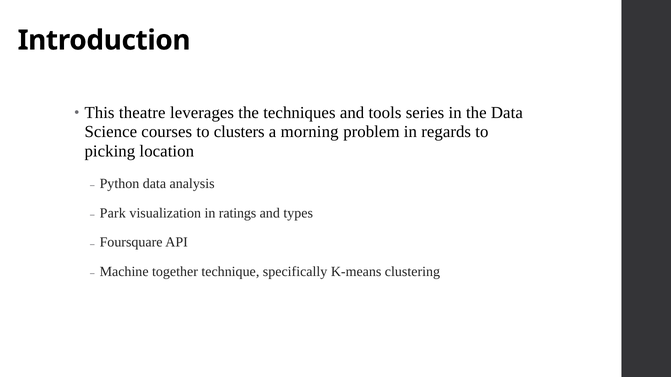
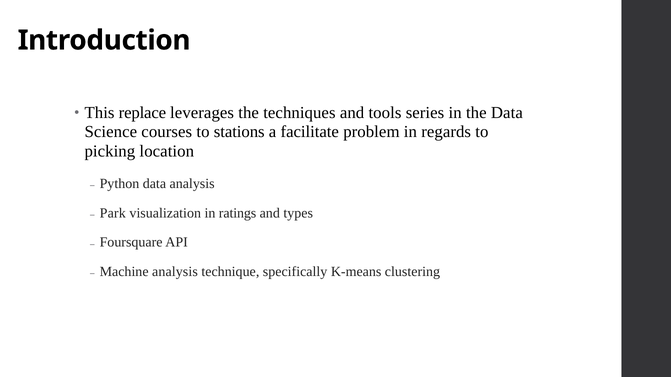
theatre: theatre -> replace (142, 113)
clusters: clusters -> stations (239, 132)
morning: morning -> facilitate (310, 132)
Machine together: together -> analysis (175, 272)
